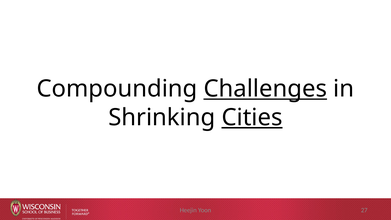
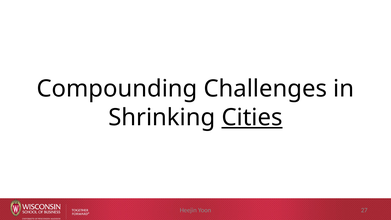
Challenges underline: present -> none (265, 89)
